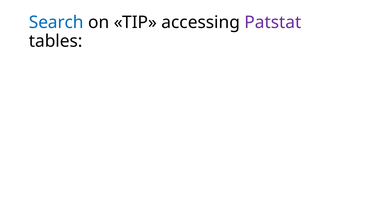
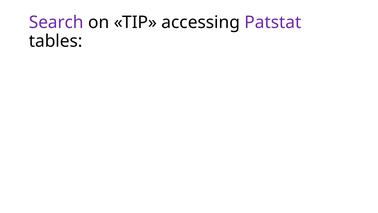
Search colour: blue -> purple (56, 22)
